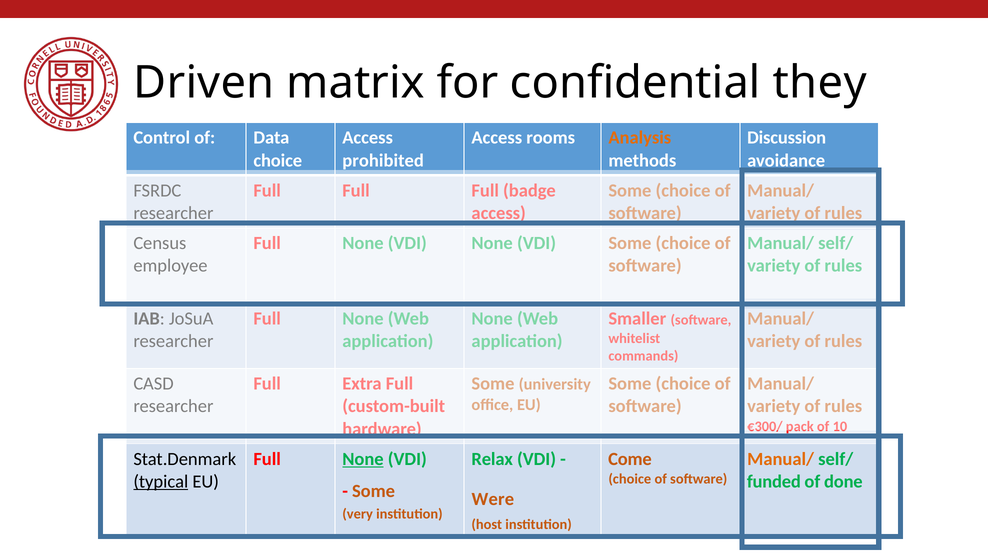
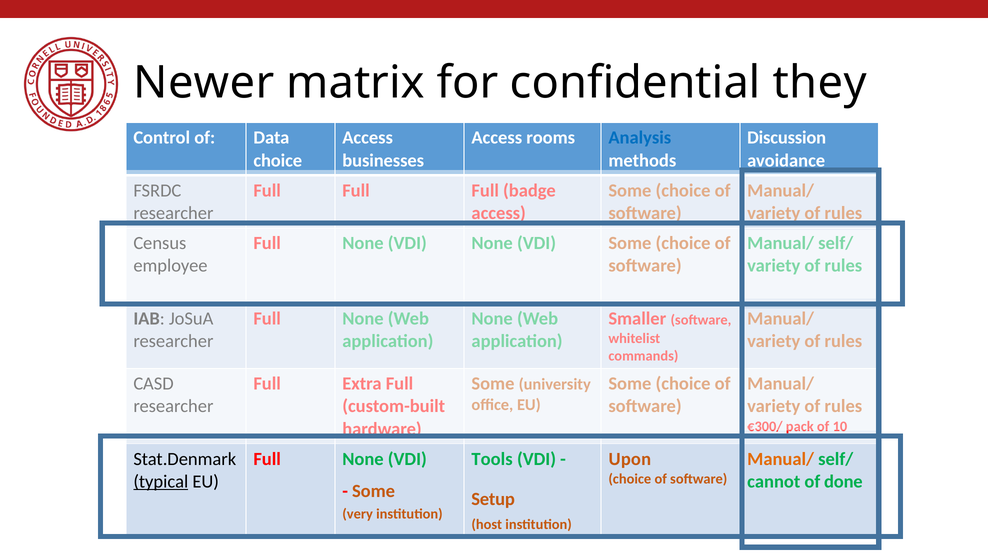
Driven: Driven -> Newer (204, 83)
Analysis colour: orange -> blue (640, 138)
prohibited: prohibited -> businesses (383, 160)
None underline: present -> none (363, 459)
Relax: Relax -> Tools (492, 459)
Come: Come -> Upon (630, 459)
funded: funded -> cannot (774, 481)
Were: Were -> Setup (493, 499)
